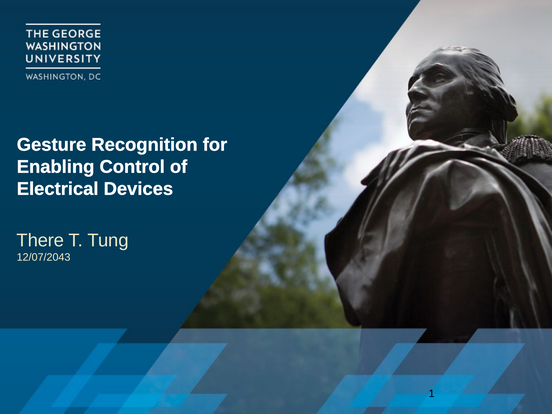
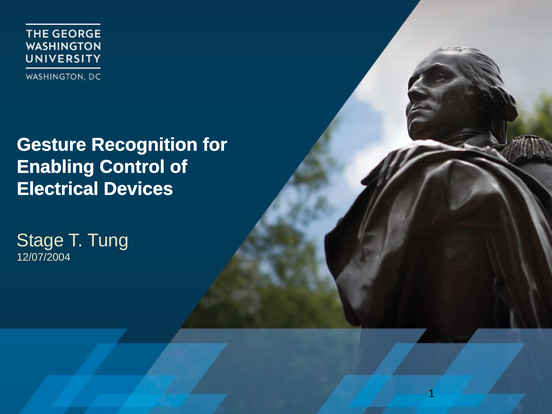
There: There -> Stage (40, 240)
12/07/2043: 12/07/2043 -> 12/07/2004 (44, 257)
